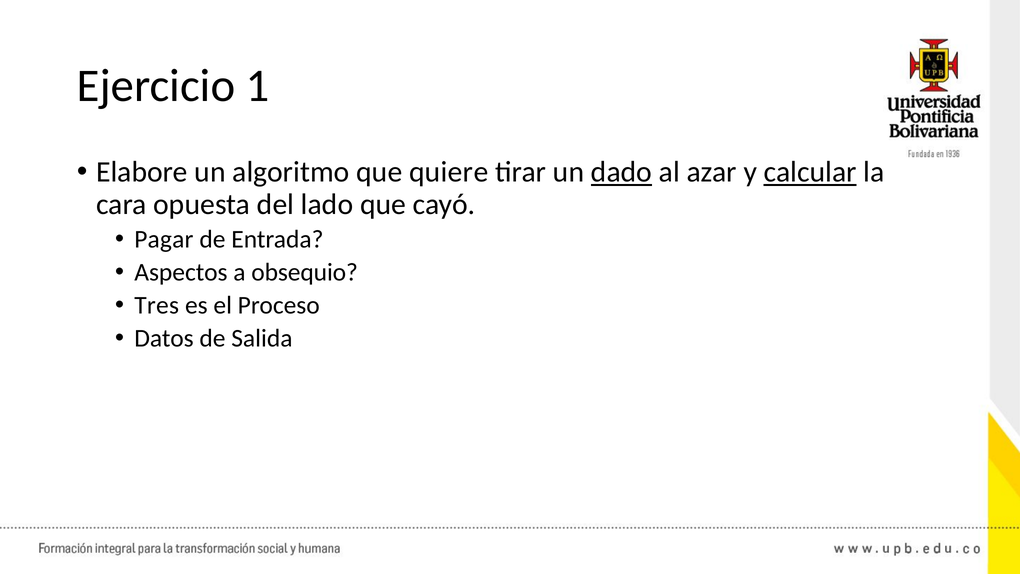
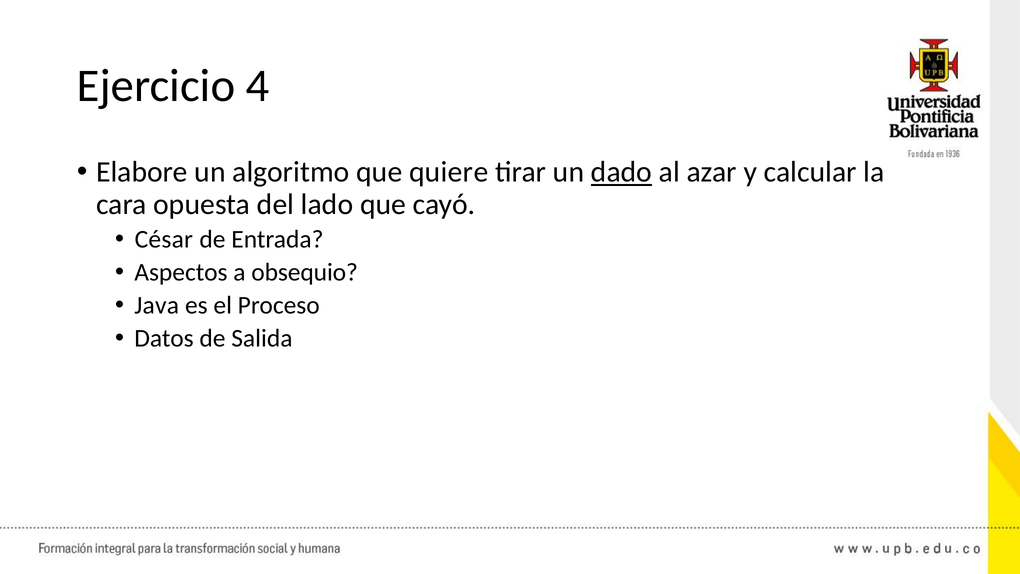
1: 1 -> 4 (258, 86)
calcular underline: present -> none (810, 172)
Pagar: Pagar -> César (164, 239)
Tres: Tres -> Java (157, 305)
